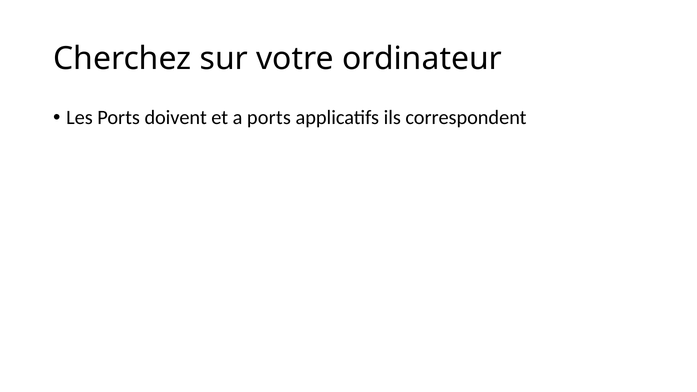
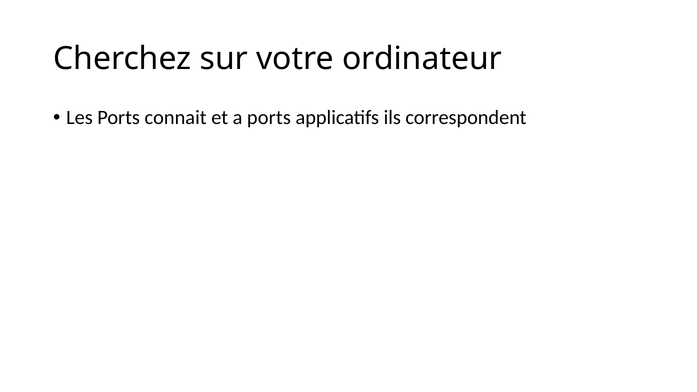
doivent: doivent -> connait (176, 118)
